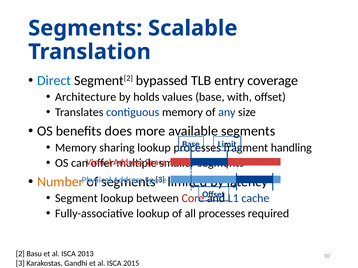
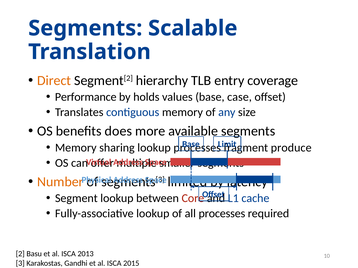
Direct colour: blue -> orange (54, 81)
bypassed: bypassed -> hierarchy (162, 81)
Architecture: Architecture -> Performance (86, 97)
with: with -> case (239, 97)
handling: handling -> produce (291, 148)
